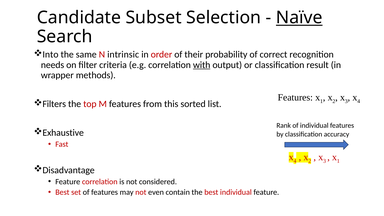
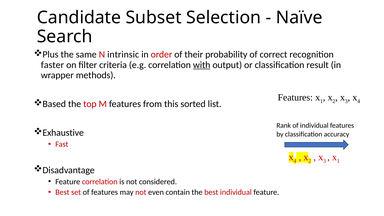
Naïve underline: present -> none (299, 18)
Into: Into -> Plus (51, 55)
needs: needs -> faster (52, 65)
Filters: Filters -> Based (54, 104)
